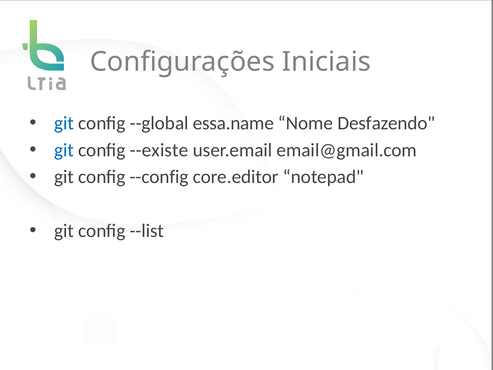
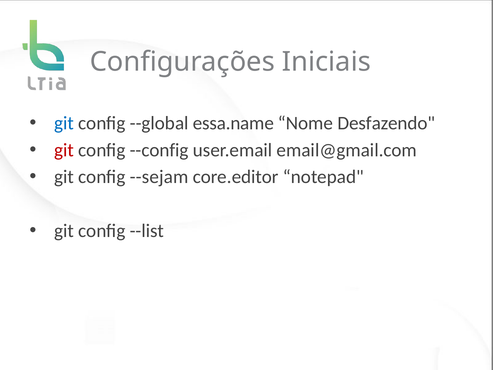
git colour: blue -> red (64, 150)
--existe: --existe -> --config (159, 150)
--config: --config -> --sejam (159, 177)
